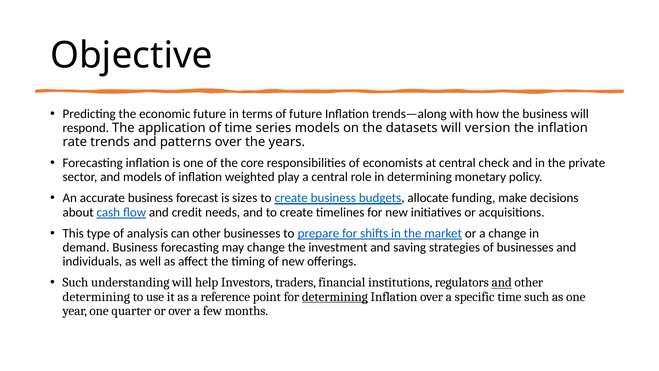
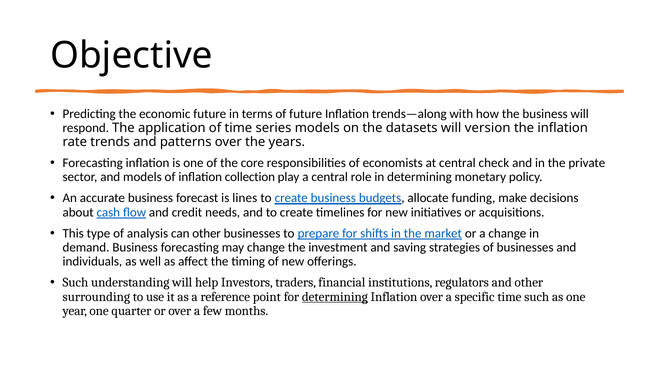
weighted: weighted -> collection (250, 177)
sizes: sizes -> lines (245, 198)
and underline: present -> none (502, 282)
determining: determining -> surrounding (96, 296)
